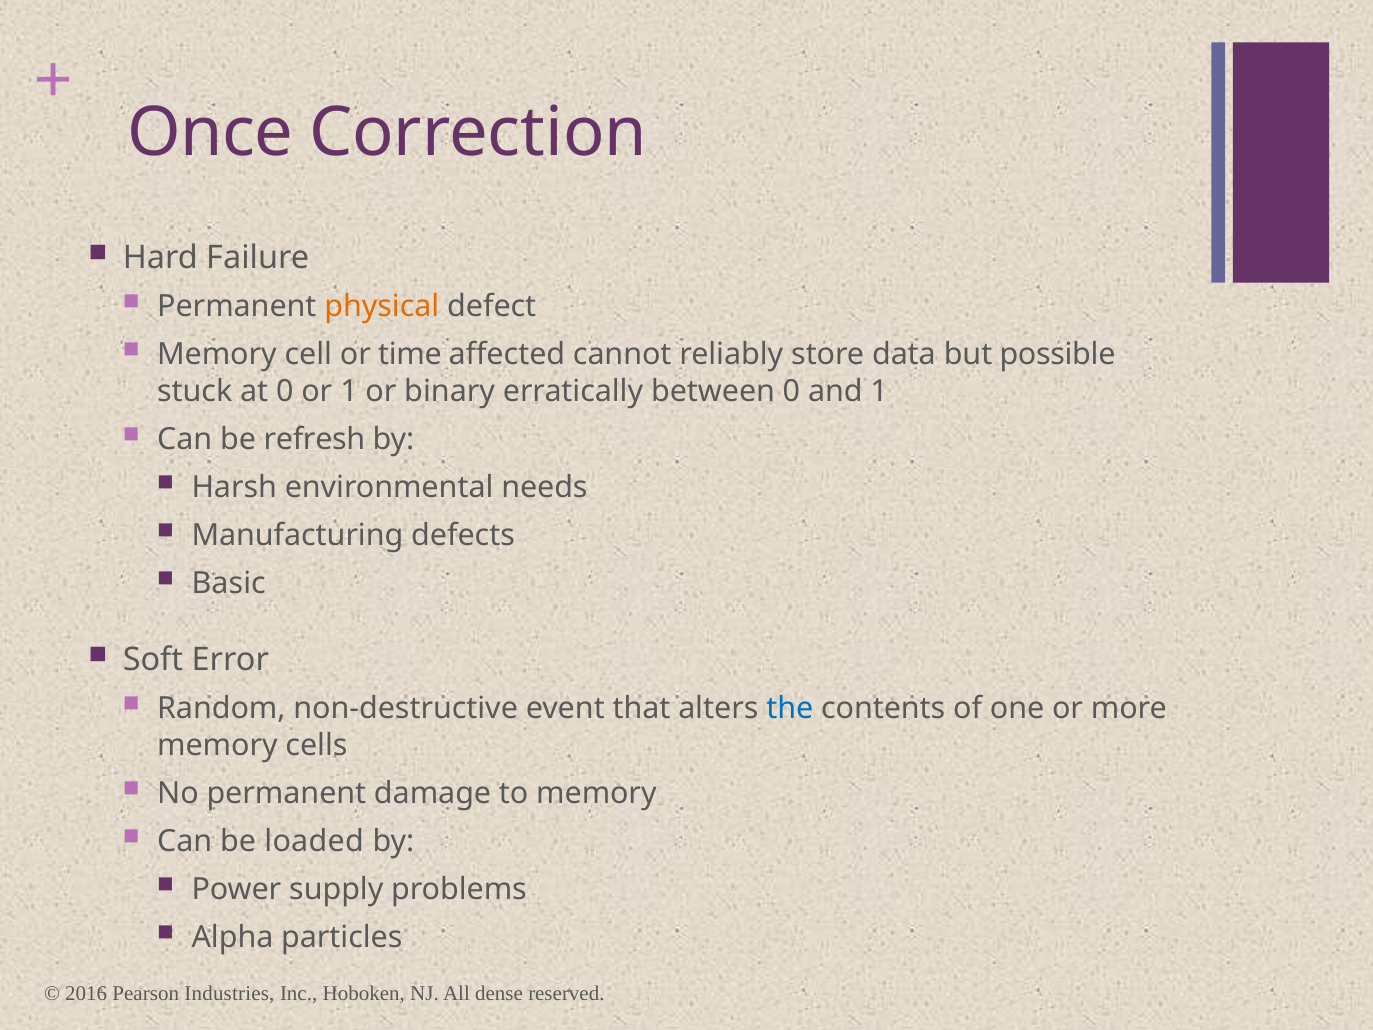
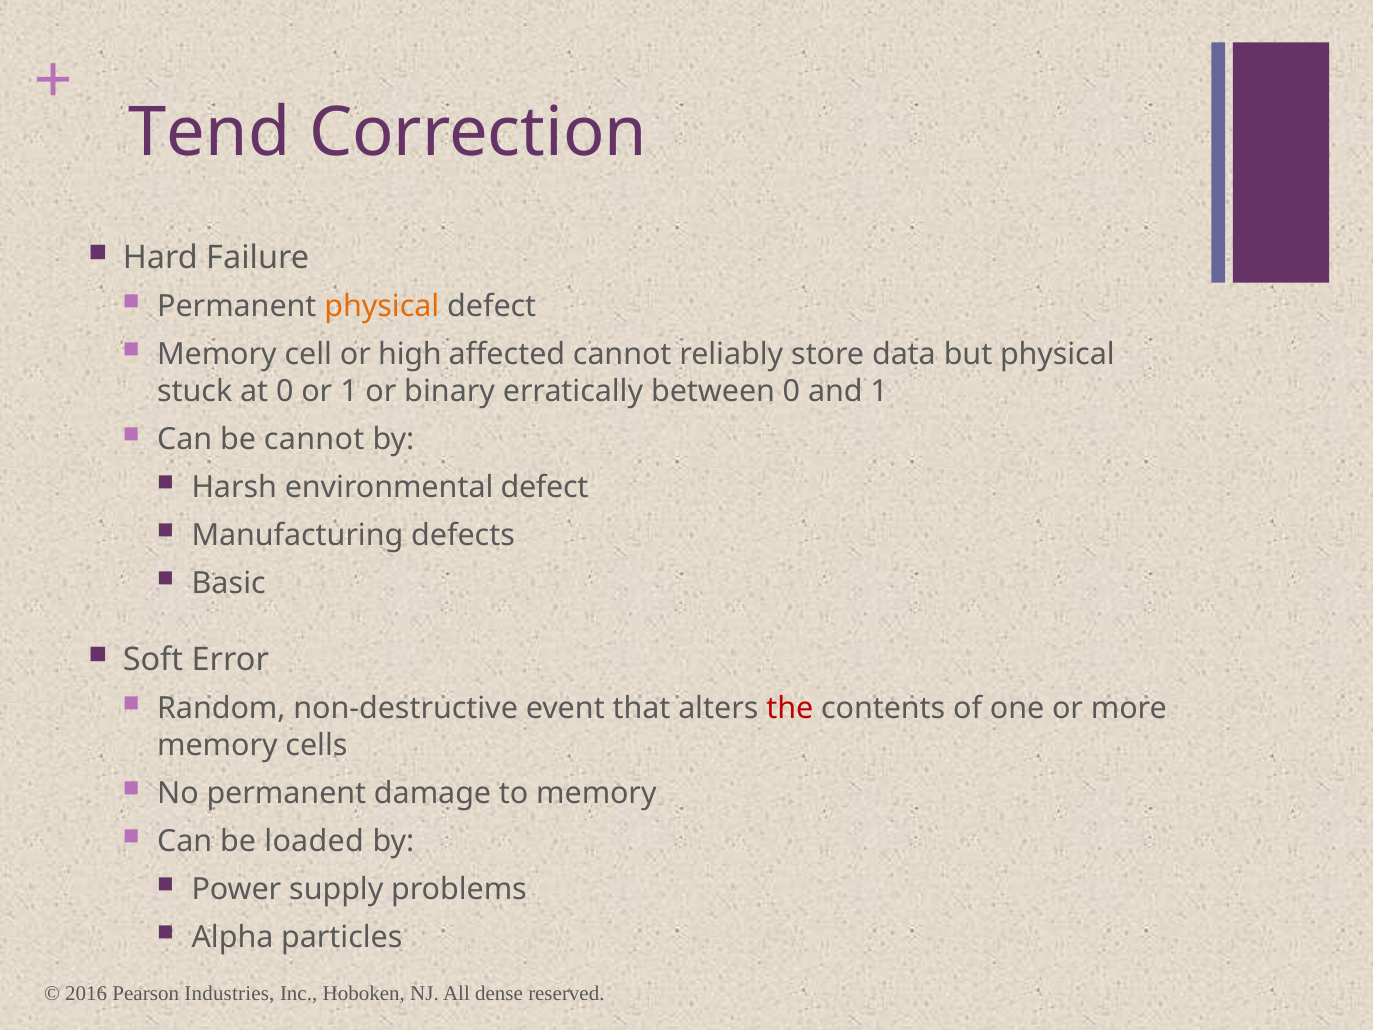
Once: Once -> Tend (210, 133)
time: time -> high (410, 355)
but possible: possible -> physical (1057, 355)
be refresh: refresh -> cannot (314, 439)
environmental needs: needs -> defect (545, 487)
the colour: blue -> red (790, 708)
